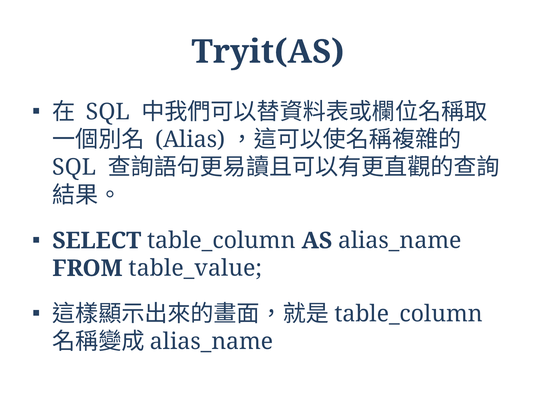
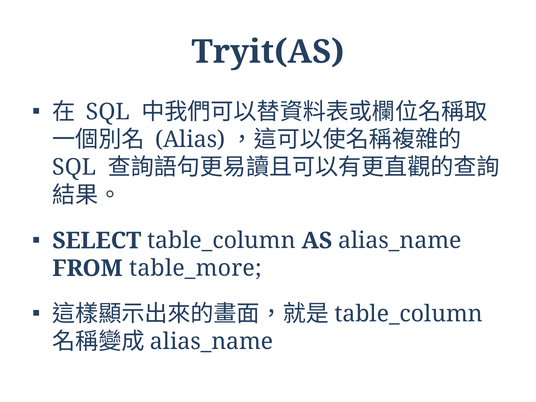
table_value: table_value -> table_more (195, 268)
